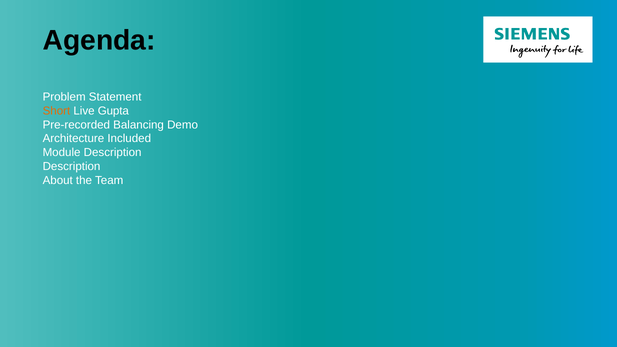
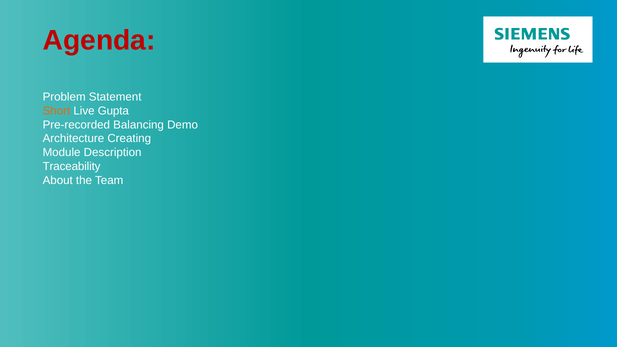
Agenda colour: black -> red (99, 40)
Included: Included -> Creating (129, 139)
Description: Description -> Traceability (72, 166)
